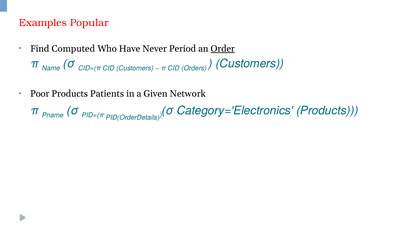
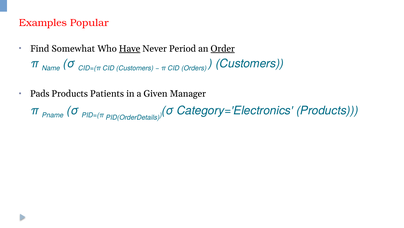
Computed: Computed -> Somewhat (73, 48)
Have underline: none -> present (130, 48)
Poor: Poor -> Pads (40, 94)
Network: Network -> Manager (188, 94)
